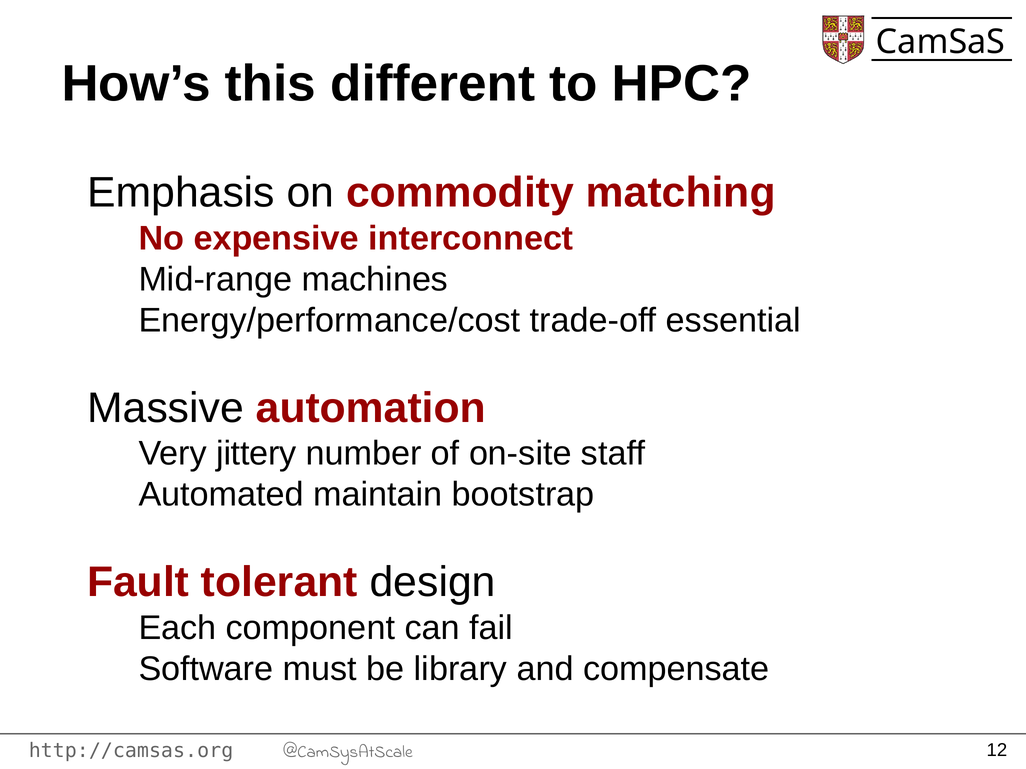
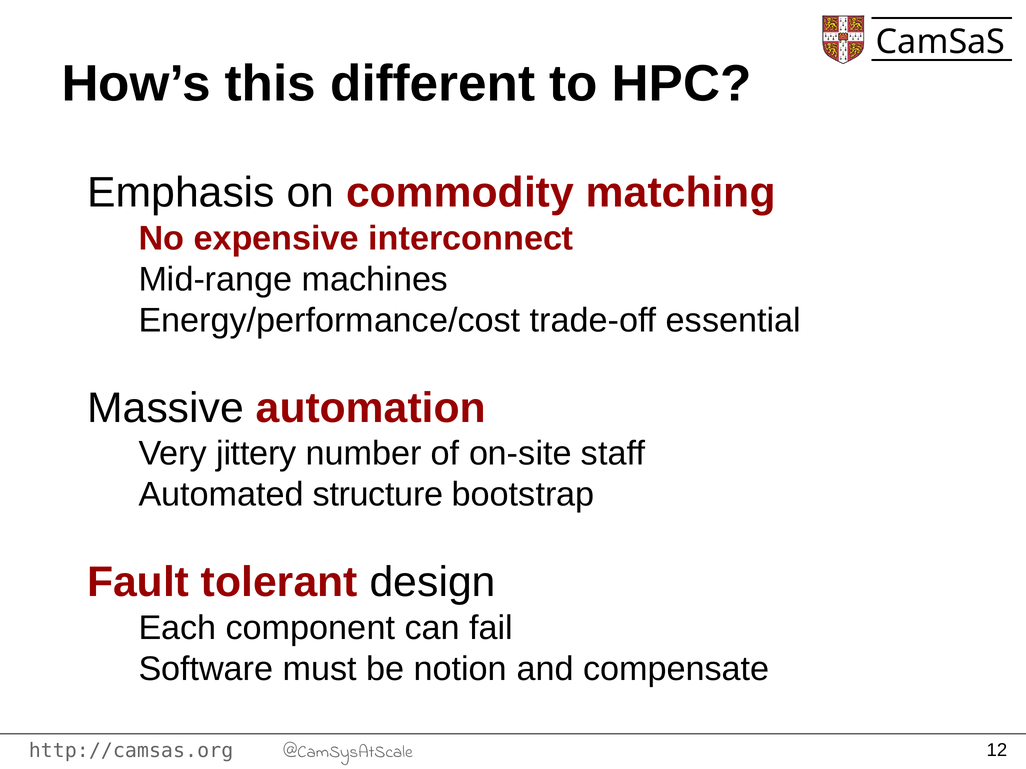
maintain: maintain -> structure (378, 495)
library: library -> notion (460, 669)
